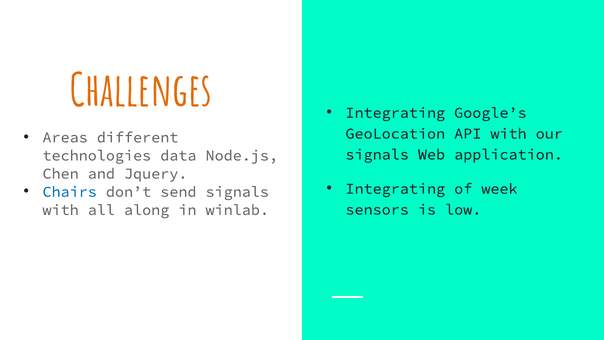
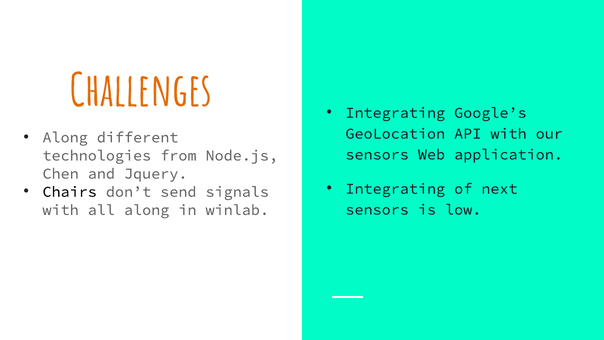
Areas: Areas -> Along (65, 137)
signals: signals -> sensors (377, 154)
data: data -> from (178, 155)
week: week -> next (499, 189)
Chairs colour: blue -> black (70, 192)
